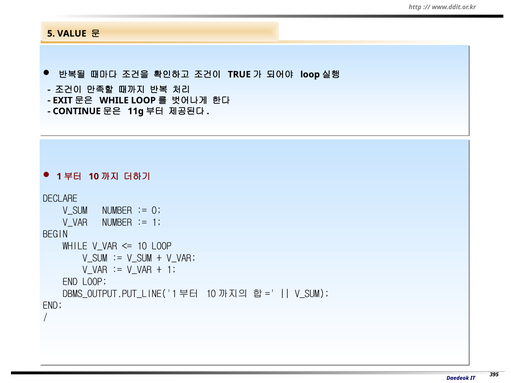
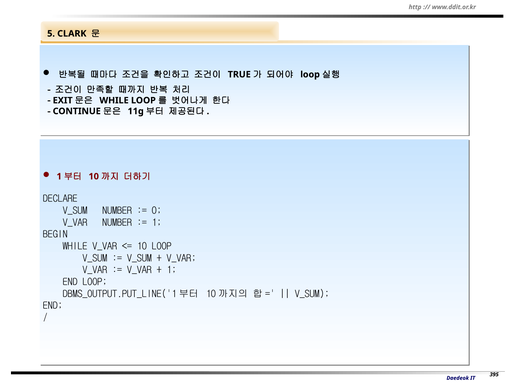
VALUE: VALUE -> CLARK (72, 34)
